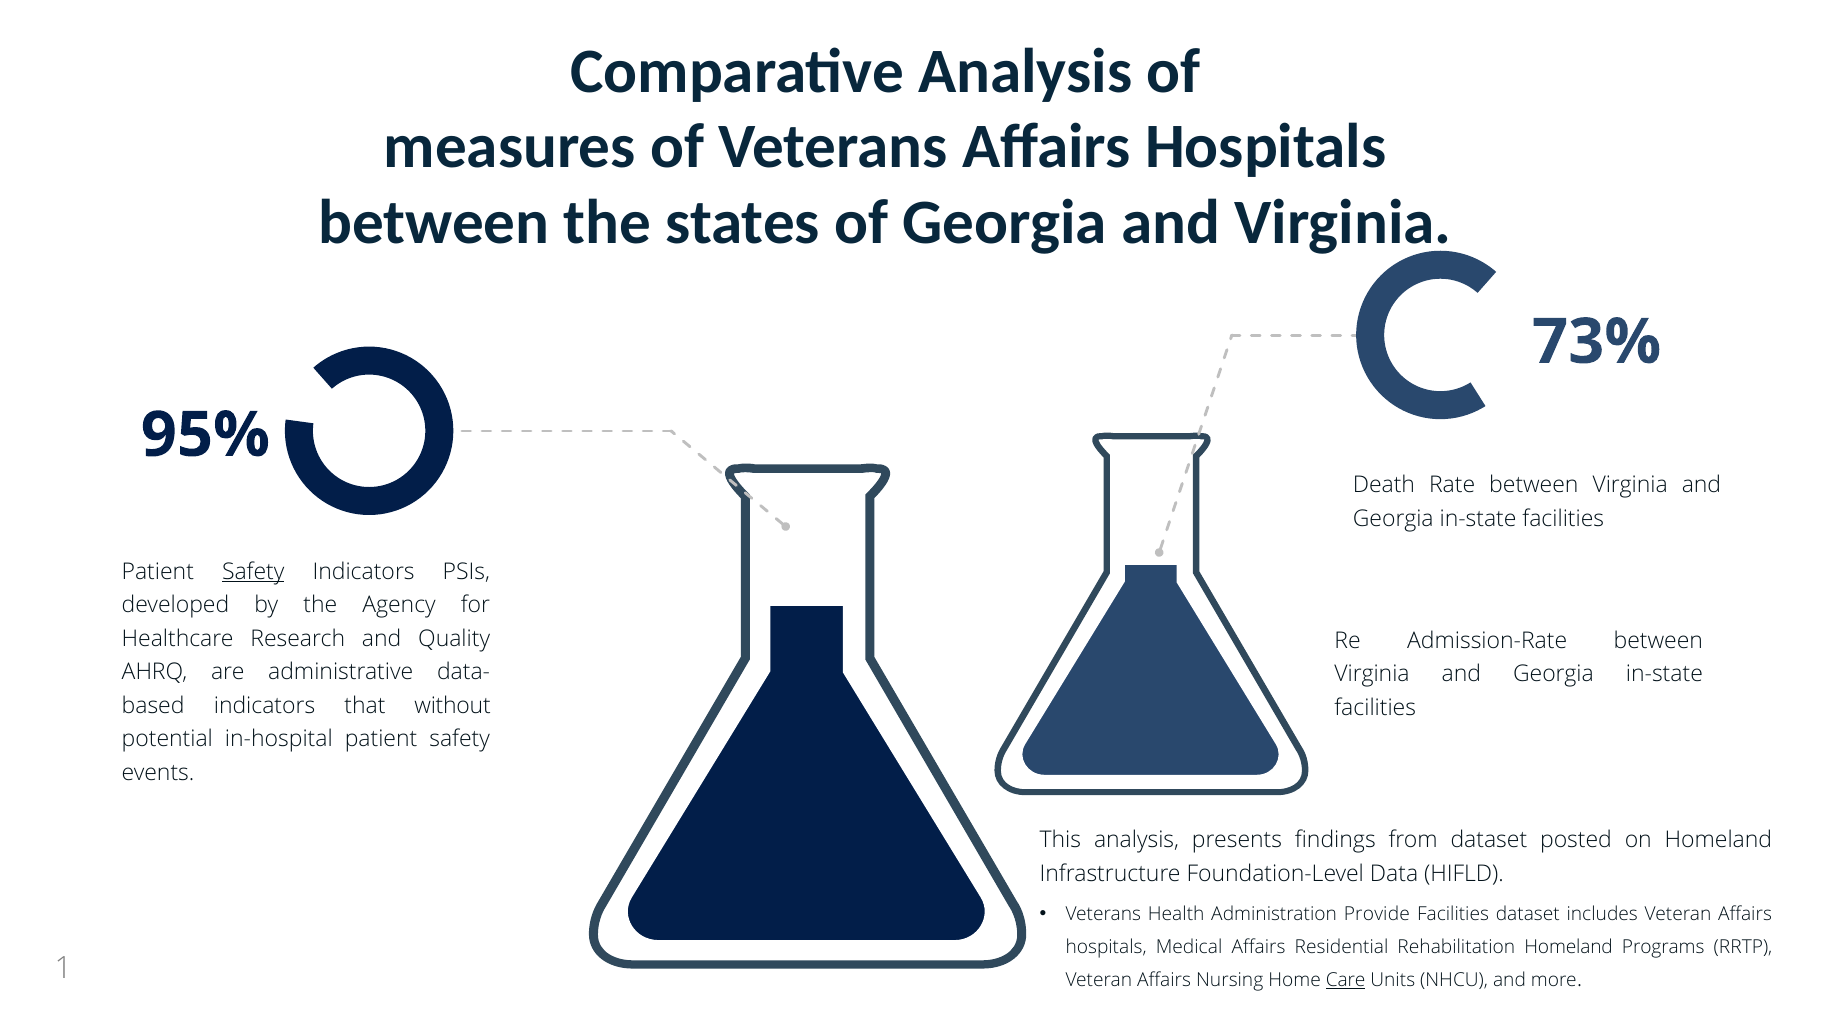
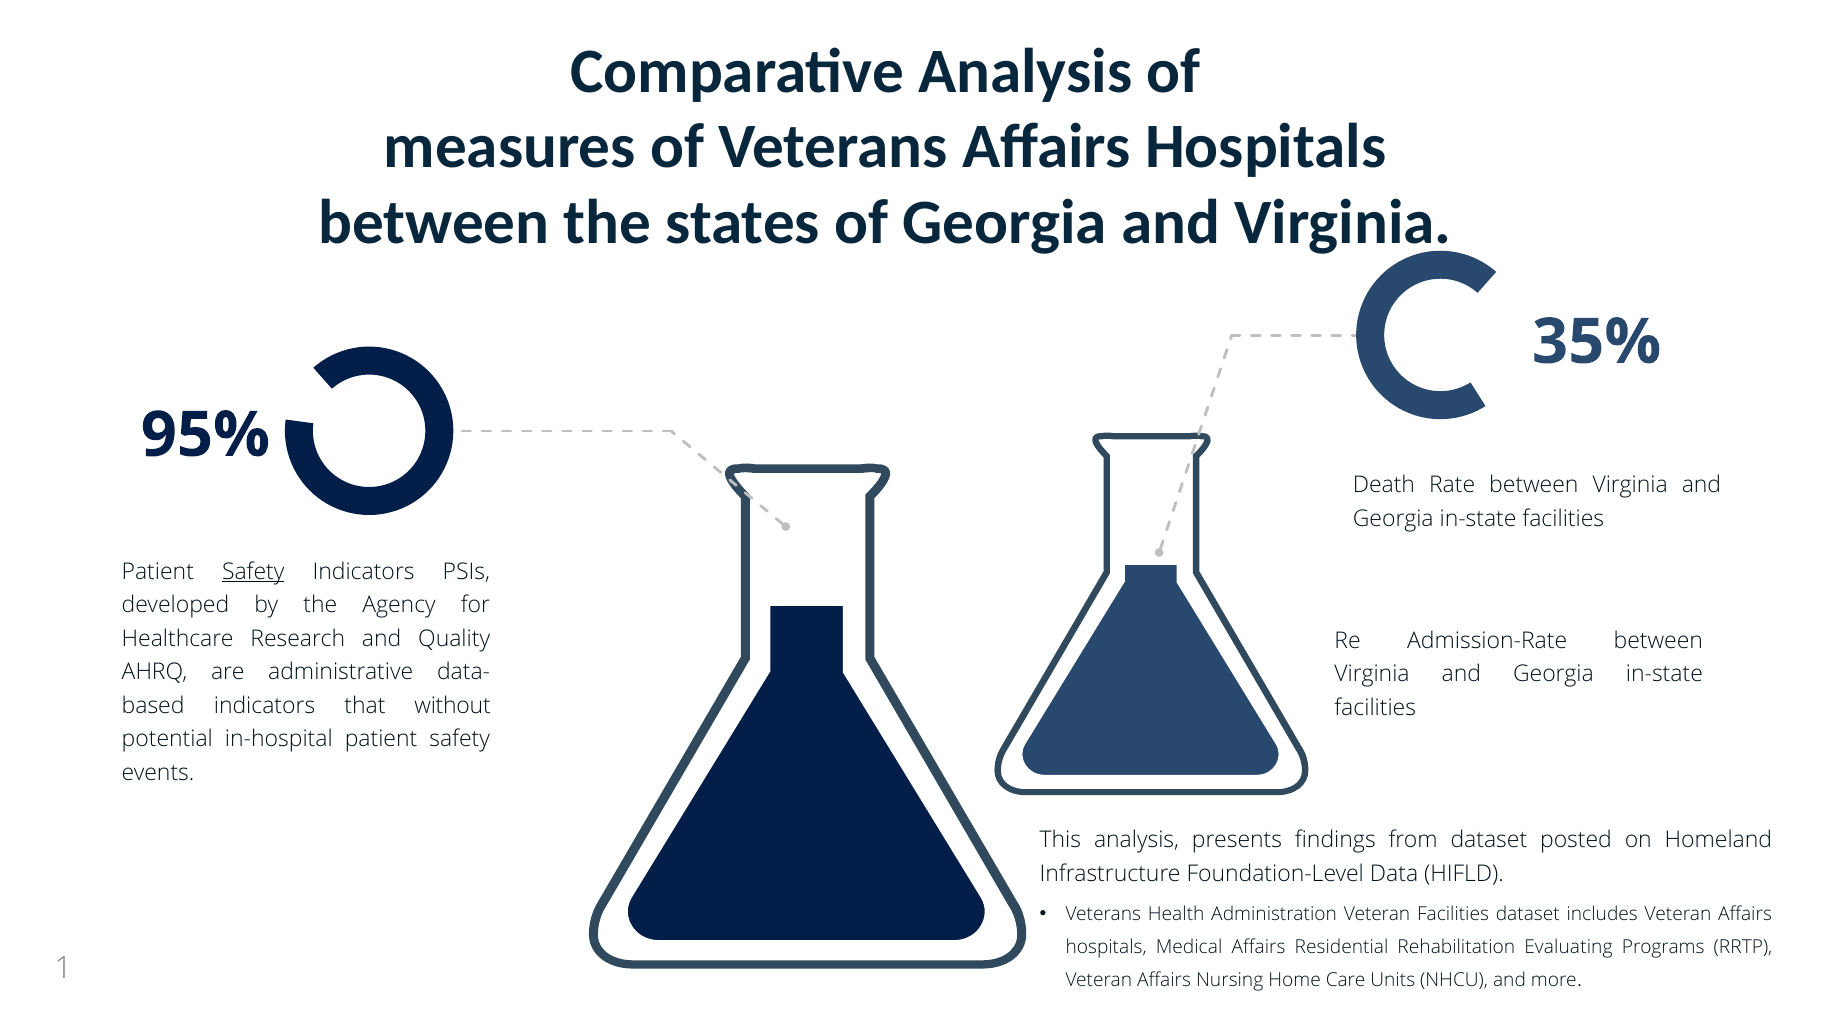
73%: 73% -> 35% (1597, 342)
Administration Provide: Provide -> Veteran (1377, 914)
Rehabilitation Homeland: Homeland -> Evaluating (1568, 947)
Care underline: present -> none (1346, 980)
